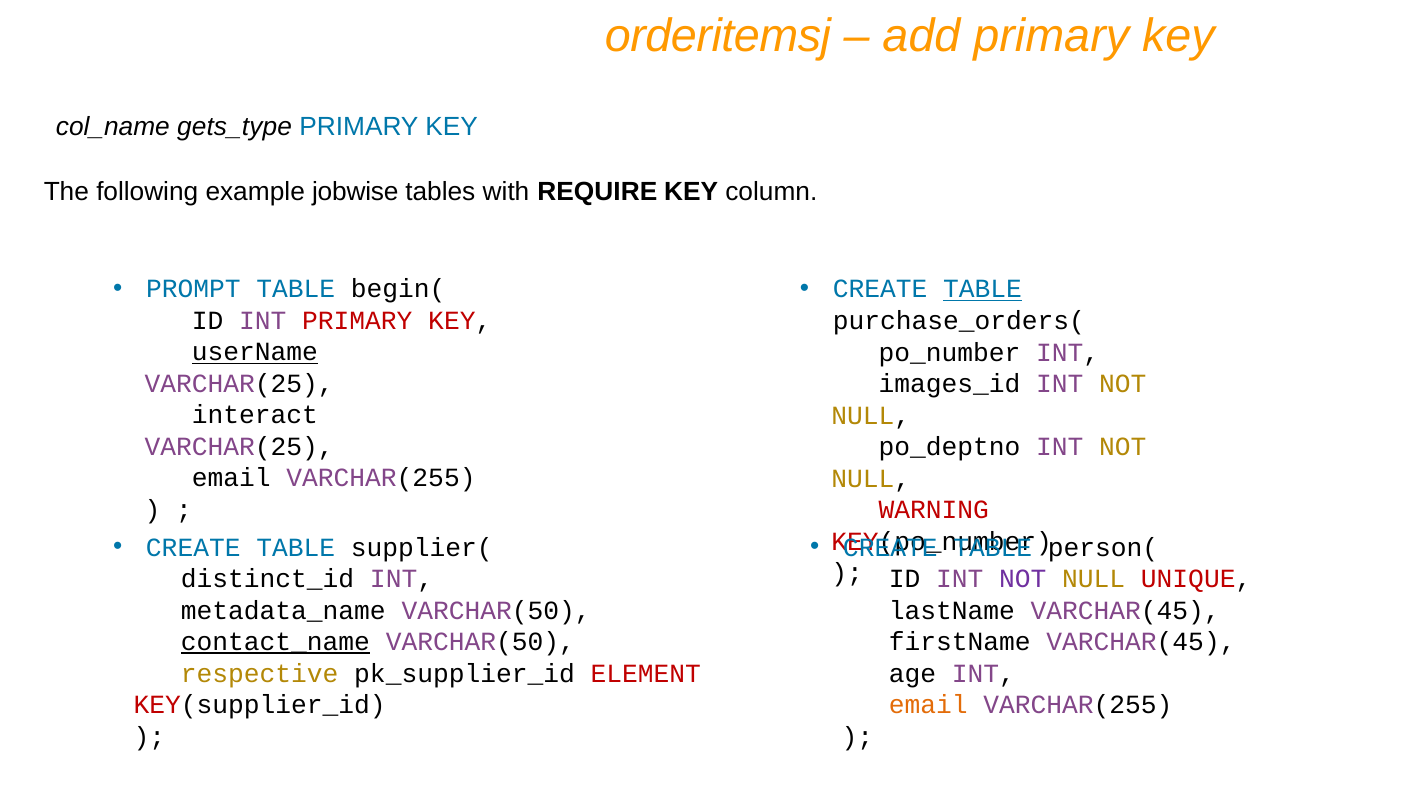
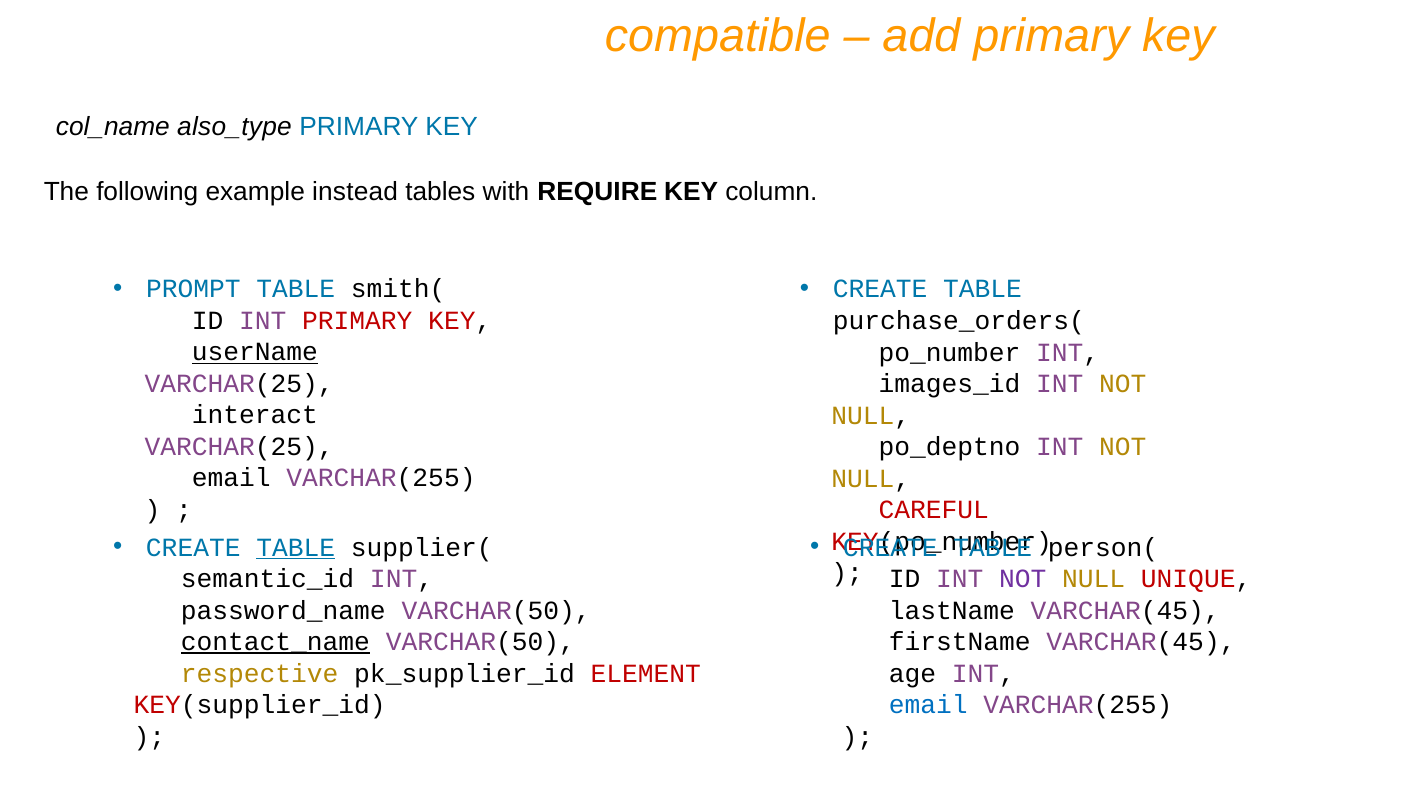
orderitemsj: orderitemsj -> compatible (718, 36)
gets_type: gets_type -> also_type (234, 127)
jobwise: jobwise -> instead (355, 192)
begin(: begin( -> smith( (398, 289)
TABLE underline: present -> none (983, 289)
WARNING: WARNING -> CAREFUL (934, 510)
TABLE underline: none -> present (296, 547)
distinct_id: distinct_id -> semantic_id (268, 579)
metadata_name: metadata_name -> password_name (283, 610)
email colour: orange -> blue (928, 705)
